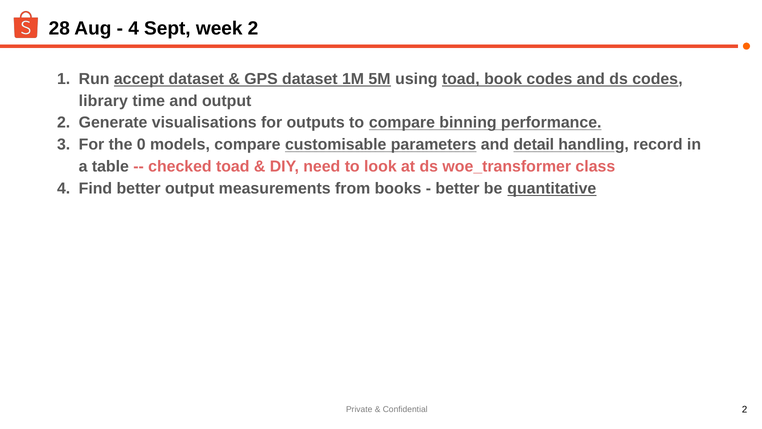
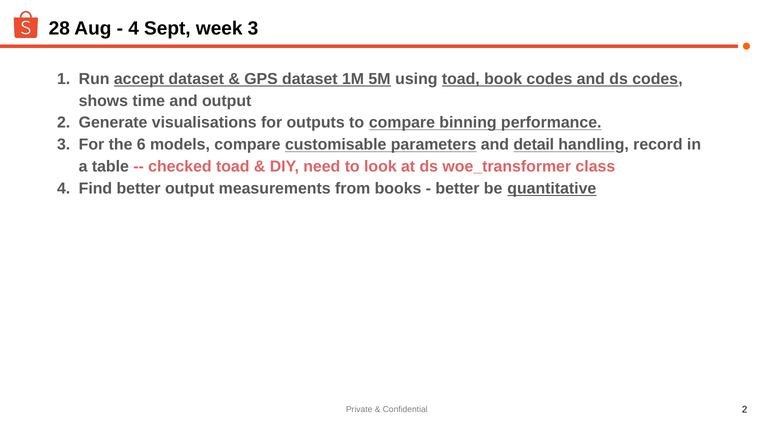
week 2: 2 -> 3 (253, 28)
library: library -> shows (103, 101)
0: 0 -> 6 (141, 145)
